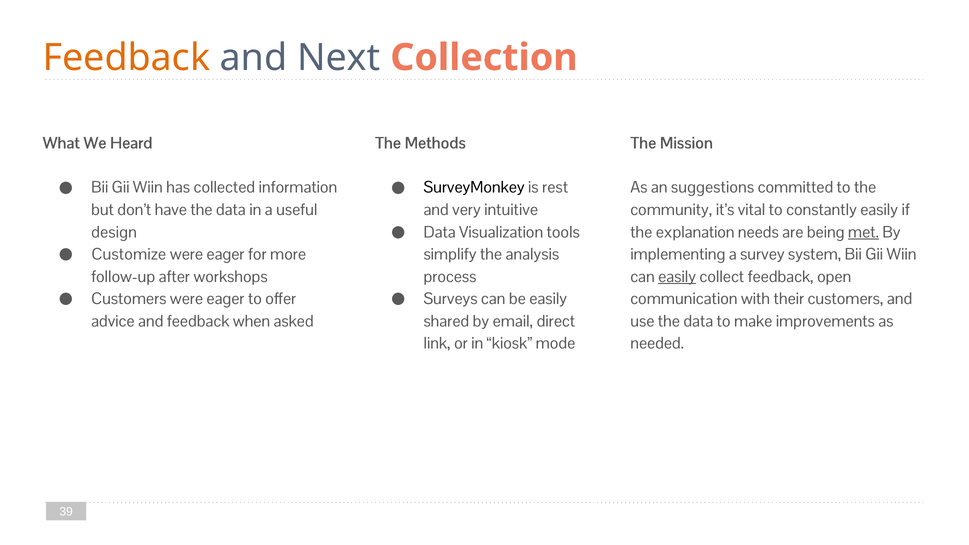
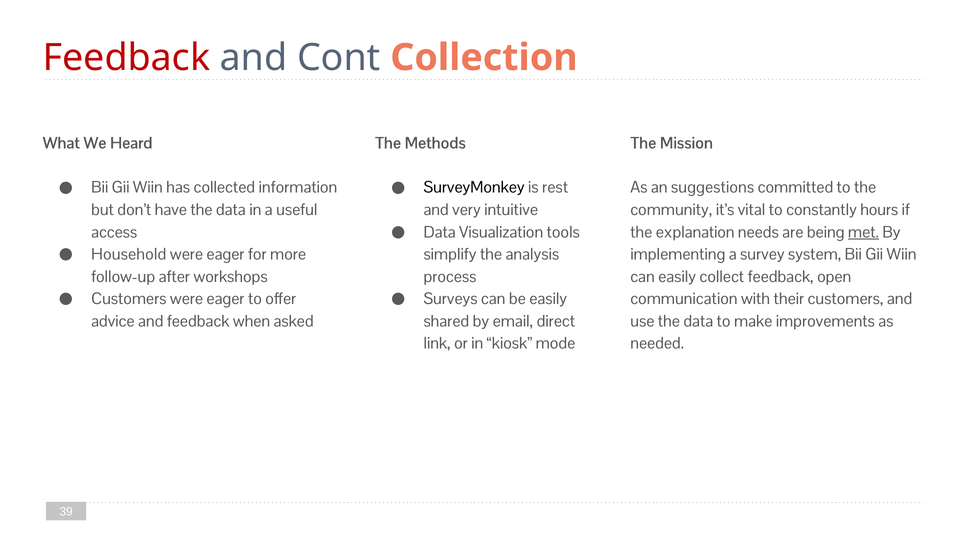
Feedback colour: orange -> red (126, 58)
Next: Next -> Cont (339, 58)
constantly easily: easily -> hours (879, 210)
design: design -> access (114, 232)
Customize: Customize -> Household (129, 255)
easily underline: present -> none (677, 277)
